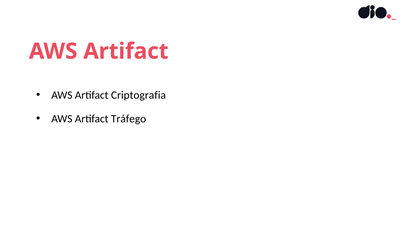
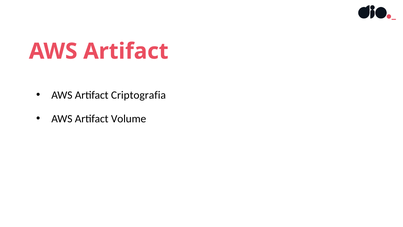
Tráfego: Tráfego -> Volume (129, 119)
